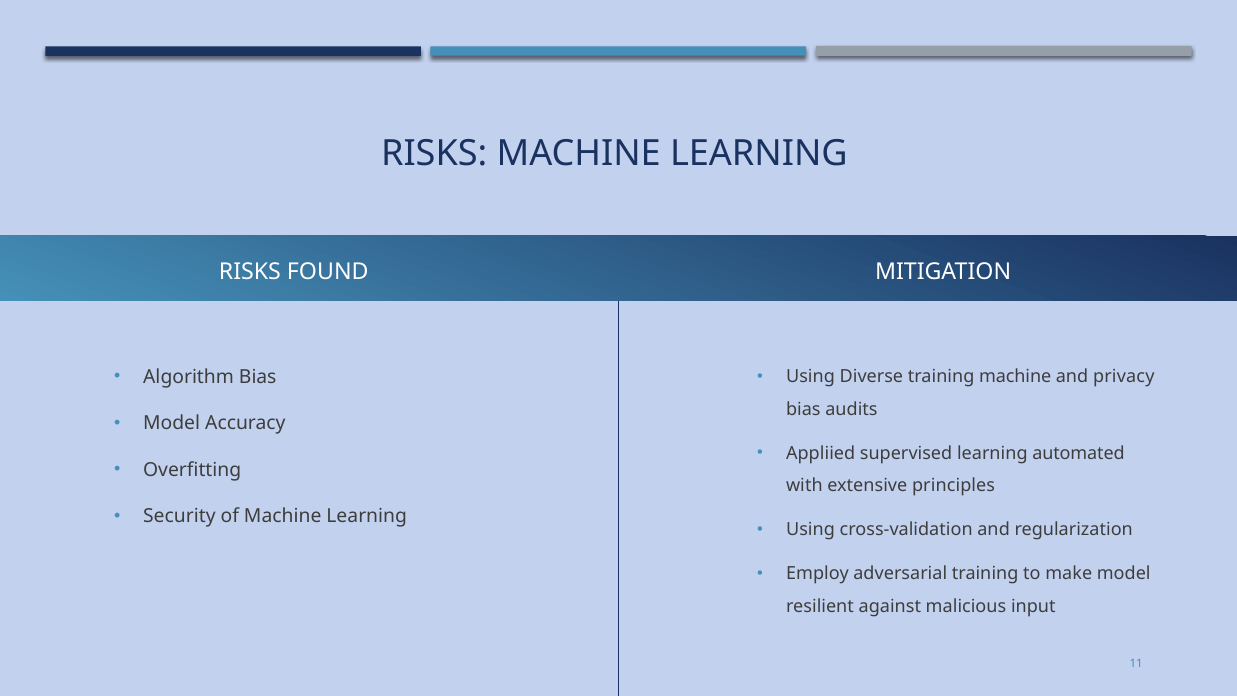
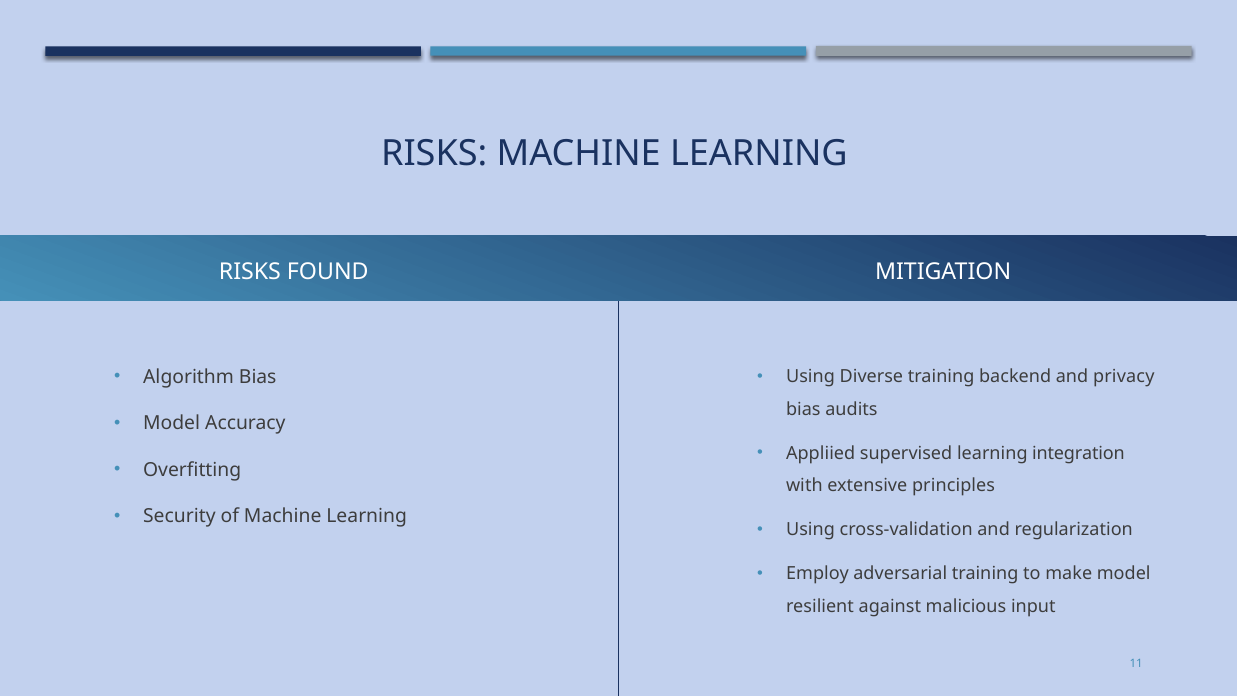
training machine: machine -> backend (1015, 377)
automated: automated -> integration (1078, 453)
